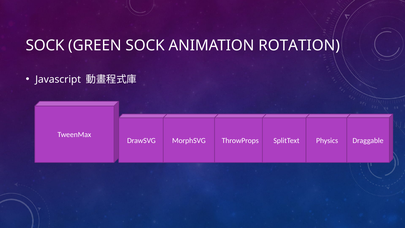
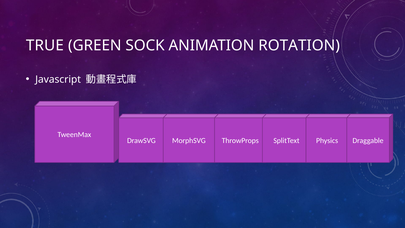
SOCK: SOCK -> TRUE (45, 45)
